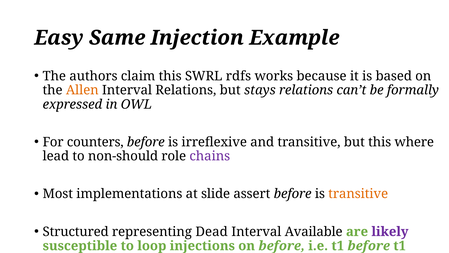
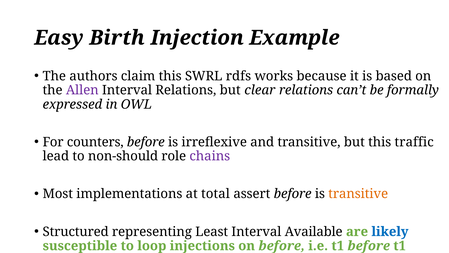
Same: Same -> Birth (117, 38)
Allen colour: orange -> purple (82, 90)
stays: stays -> clear (260, 90)
where: where -> traffic (414, 142)
slide: slide -> total (215, 194)
Dead: Dead -> Least (212, 231)
likely colour: purple -> blue (390, 231)
